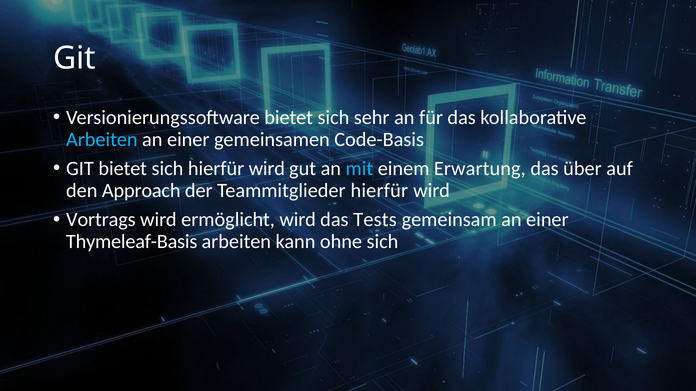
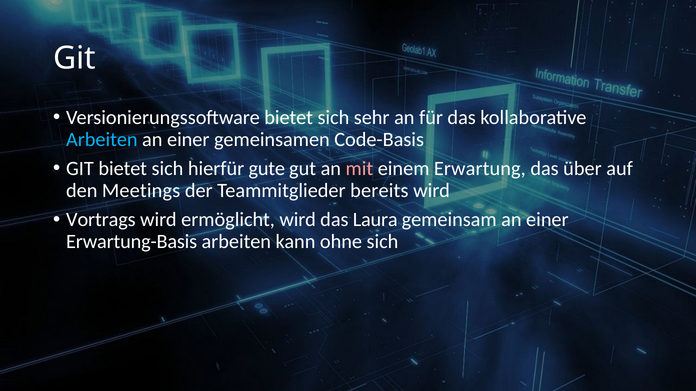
sich hierfür wird: wird -> gute (267, 169)
mit colour: light blue -> pink (359, 169)
Approach: Approach -> Meetings (141, 191)
Teammitglieder hierfür: hierfür -> bereits (379, 191)
Tests: Tests -> Laura (375, 220)
Thymeleaf-Basis: Thymeleaf-Basis -> Erwartung-Basis (132, 242)
